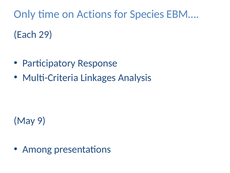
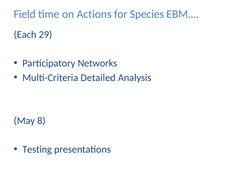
Only: Only -> Field (25, 14)
Response: Response -> Networks (98, 63)
Linkages: Linkages -> Detailed (98, 77)
9: 9 -> 8 (41, 120)
Among: Among -> Testing (37, 149)
